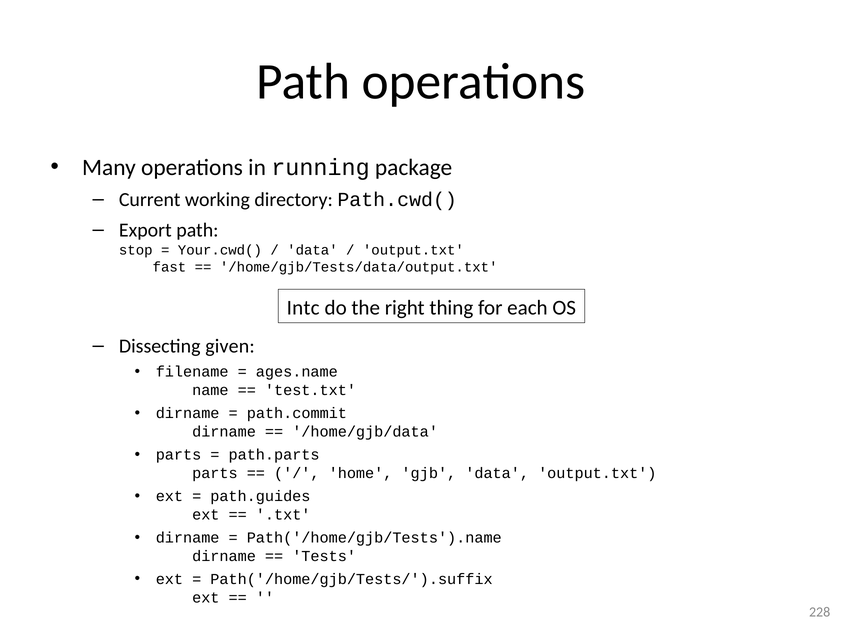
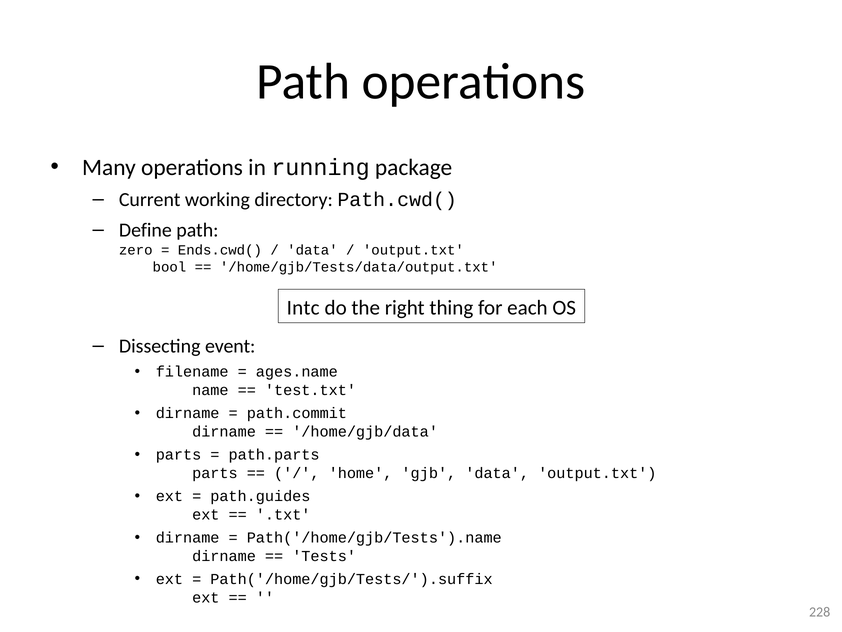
Export: Export -> Define (145, 230)
stop: stop -> zero (136, 250)
Your.cwd(: Your.cwd( -> Ends.cwd( (220, 250)
fast: fast -> bool (169, 267)
given: given -> event (230, 346)
